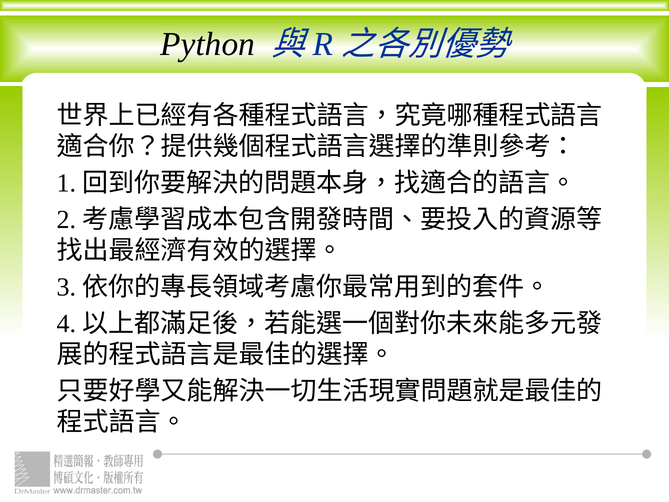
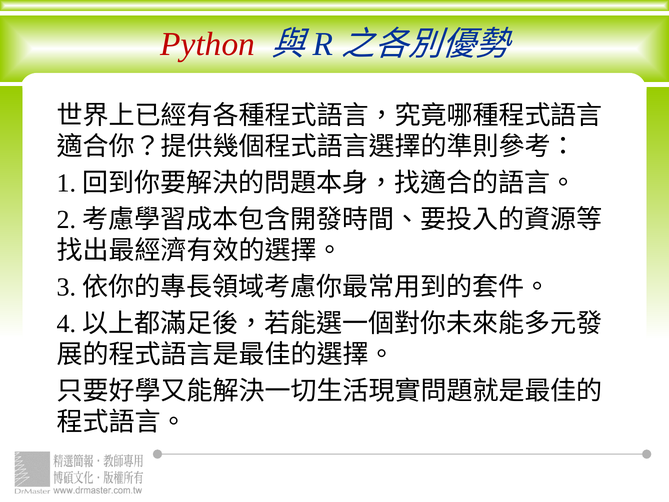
Python colour: black -> red (208, 44)
